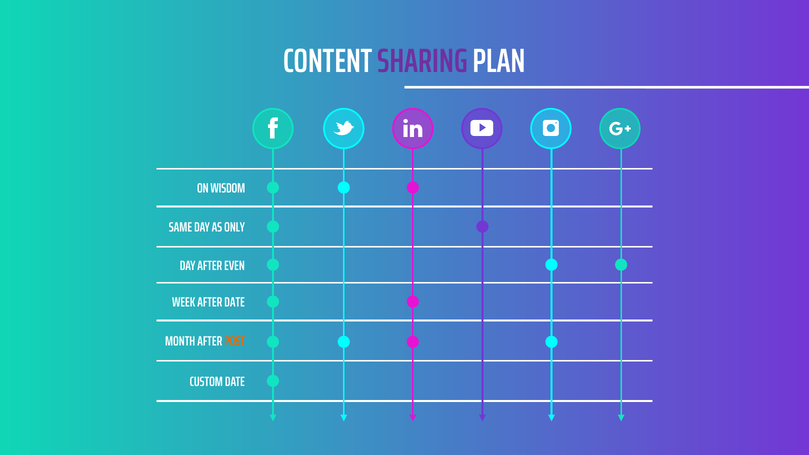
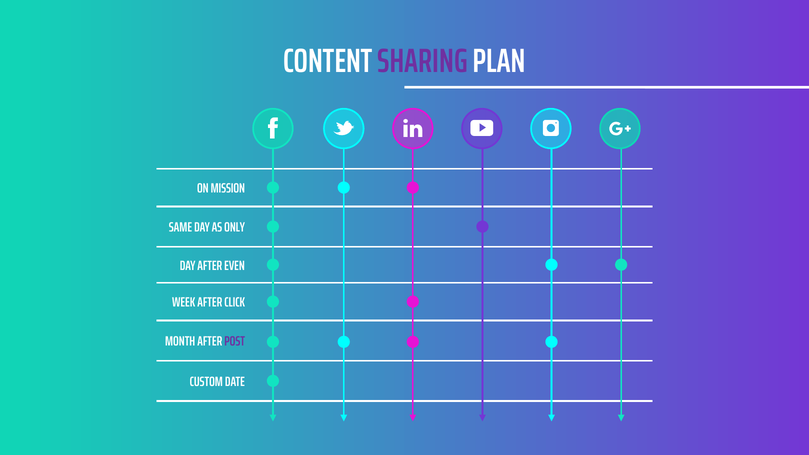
WISDOM: WISDOM -> MISSION (228, 189)
AFTER DATE: DATE -> CLICK (235, 303)
POST colour: orange -> purple (235, 342)
